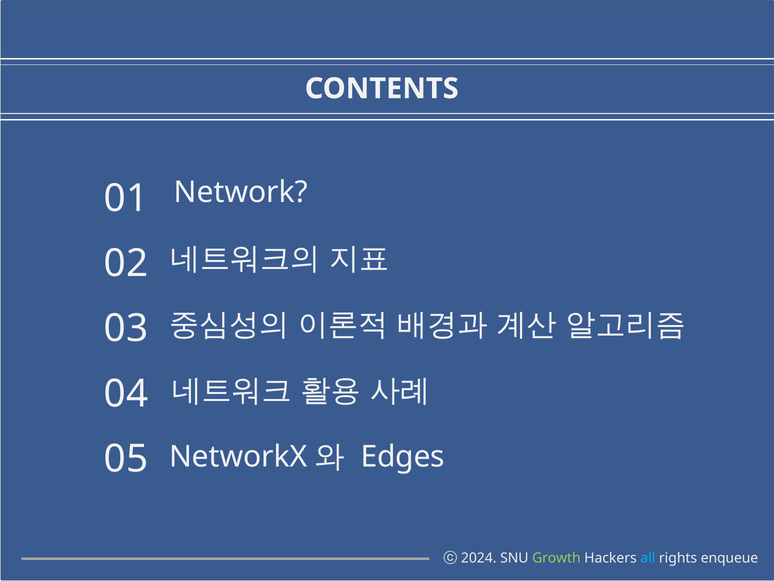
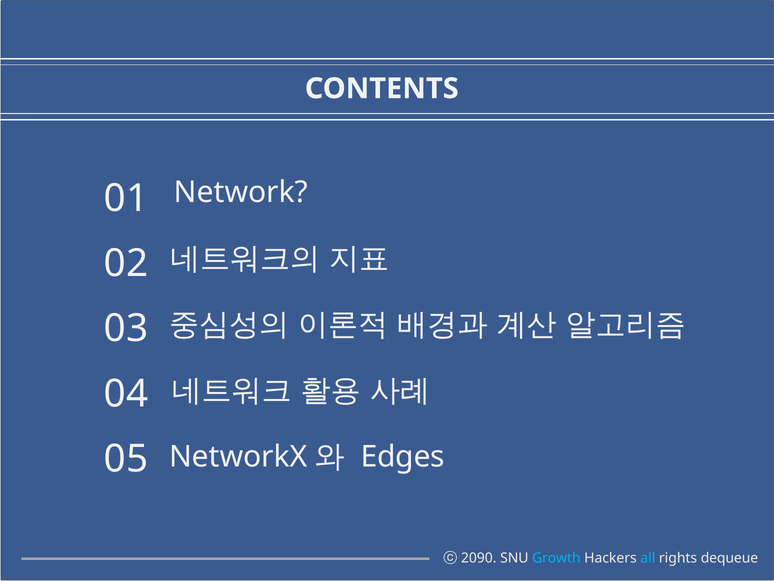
2024: 2024 -> 2090 (479, 558)
Growth colour: light green -> light blue (556, 558)
enqueue: enqueue -> dequeue (729, 558)
